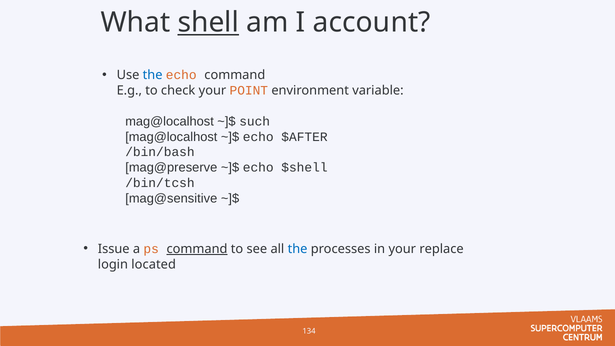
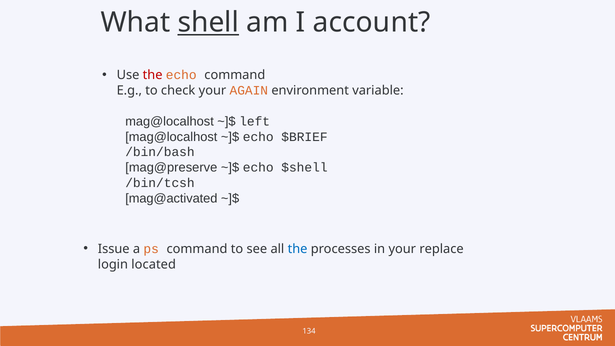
the colour: blue -> red (153, 75)
POINT: POINT -> AGAIN (249, 91)
such: such -> left (255, 121)
$AFTER: $AFTER -> $BRIEF (304, 137)
mag@sensitive: mag@sensitive -> mag@activated (171, 198)
command underline: present -> none (197, 249)
